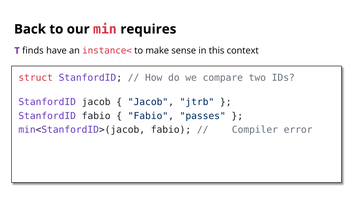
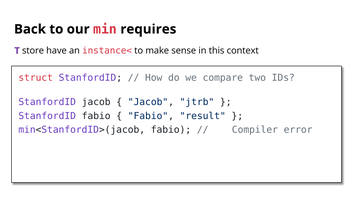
finds: finds -> store (33, 51)
passes: passes -> result (203, 116)
